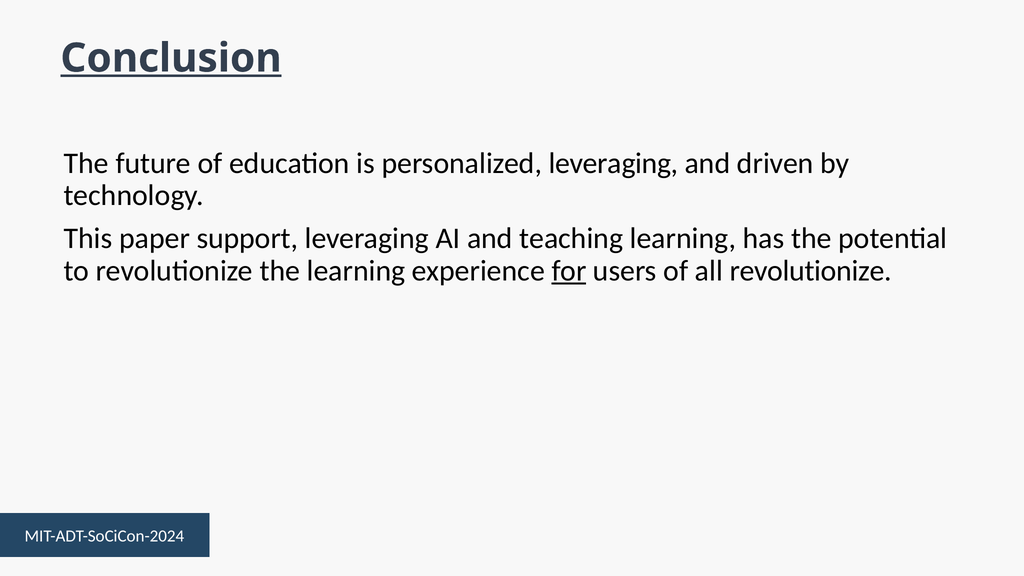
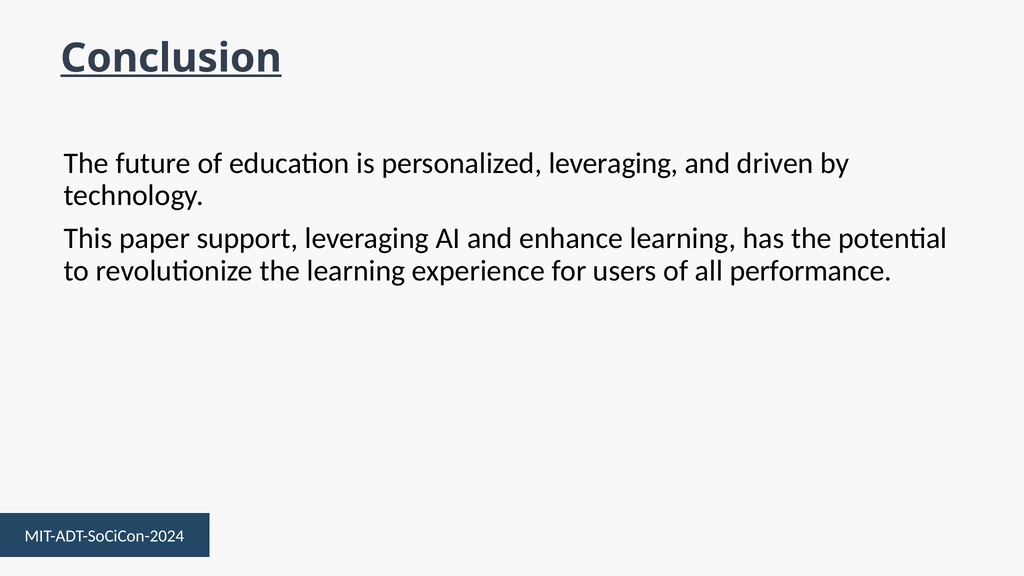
teaching: teaching -> enhance (571, 238)
for underline: present -> none (569, 271)
all revolutionize: revolutionize -> performance (811, 271)
